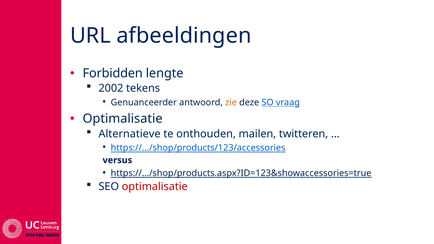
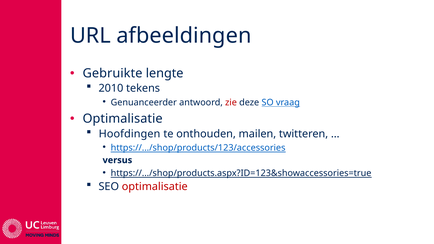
Forbidden: Forbidden -> Gebruikte (113, 73)
2002: 2002 -> 2010 (111, 88)
zie colour: orange -> red (231, 102)
Alternatieve: Alternatieve -> Hoofdingen (130, 134)
